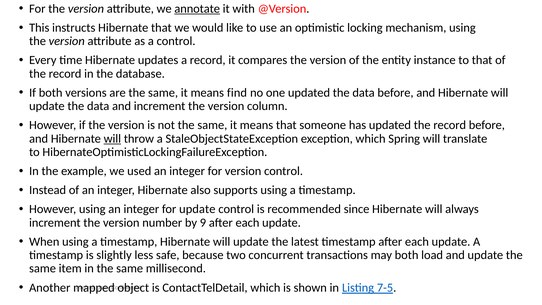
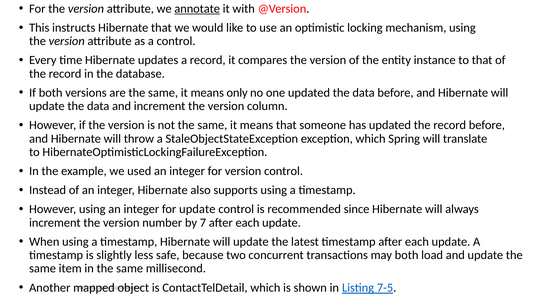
find: find -> only (237, 93)
will underline: present -> none (112, 139)
9: 9 -> 7 (203, 223)
